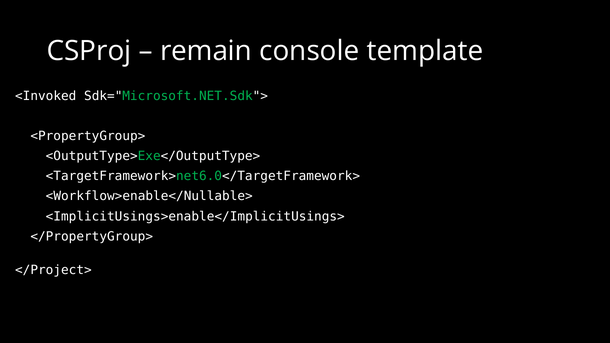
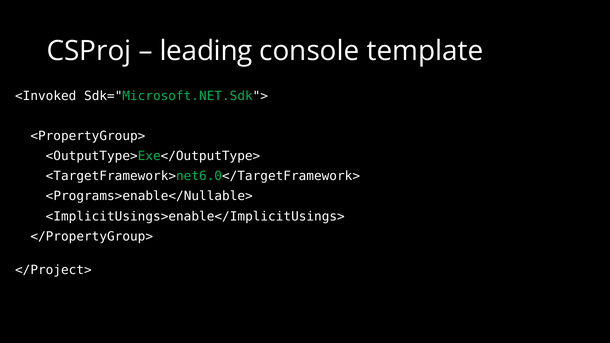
remain: remain -> leading (206, 51)
<Workflow>enable</Nullable>: <Workflow>enable</Nullable> -> <Programs>enable</Nullable> (149, 196)
